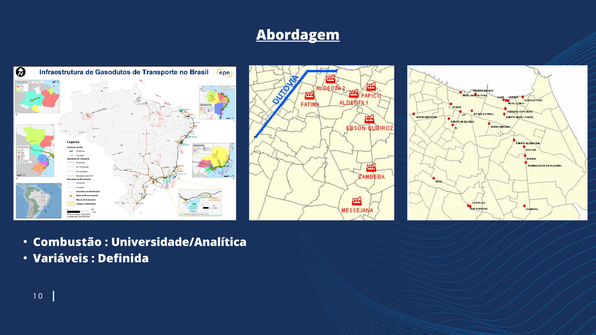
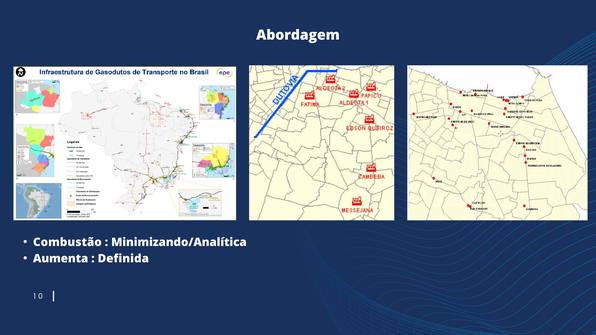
Abordagem underline: present -> none (298, 35)
Universidade/Analítica: Universidade/Analítica -> Minimizando/Analítica (179, 243)
Variáveis: Variáveis -> Aumenta (61, 259)
